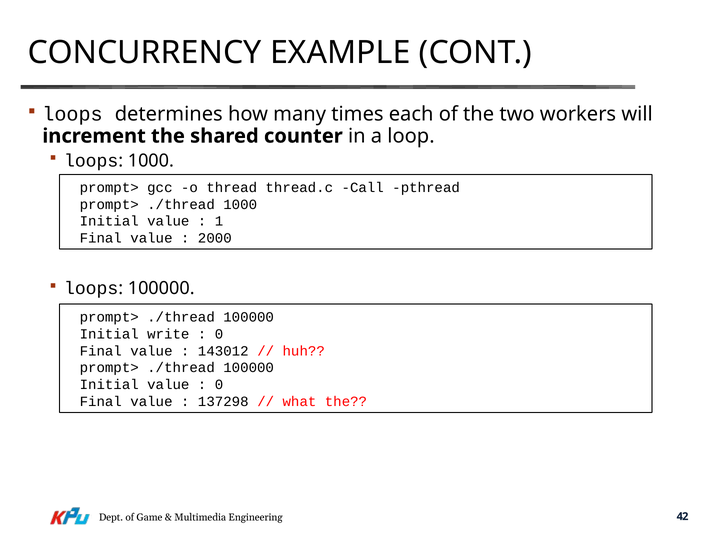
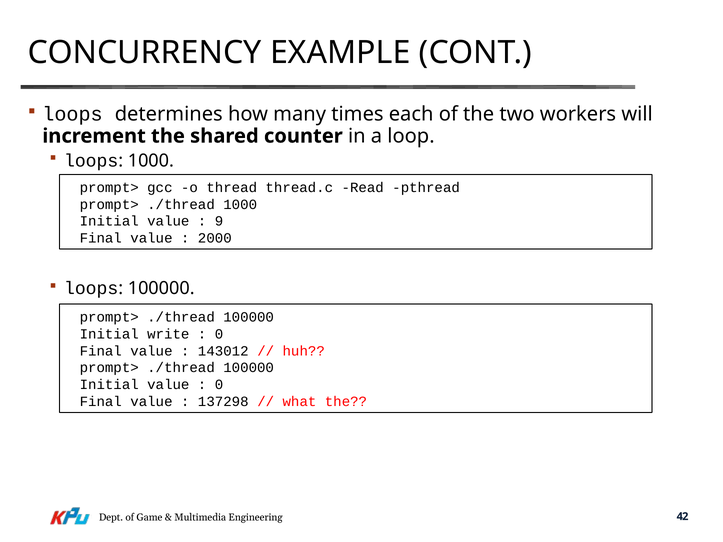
Call: Call -> Read (363, 188)
1: 1 -> 9 (219, 221)
